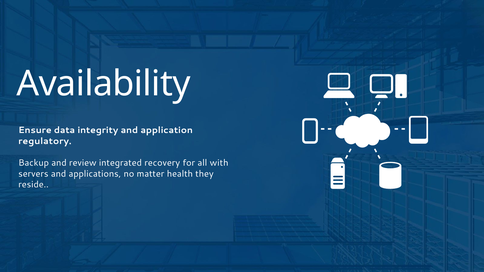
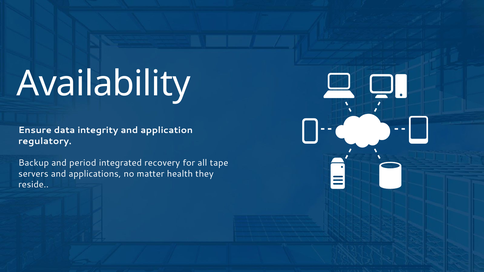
review: review -> period (83, 163)
with: with -> tape (219, 163)
